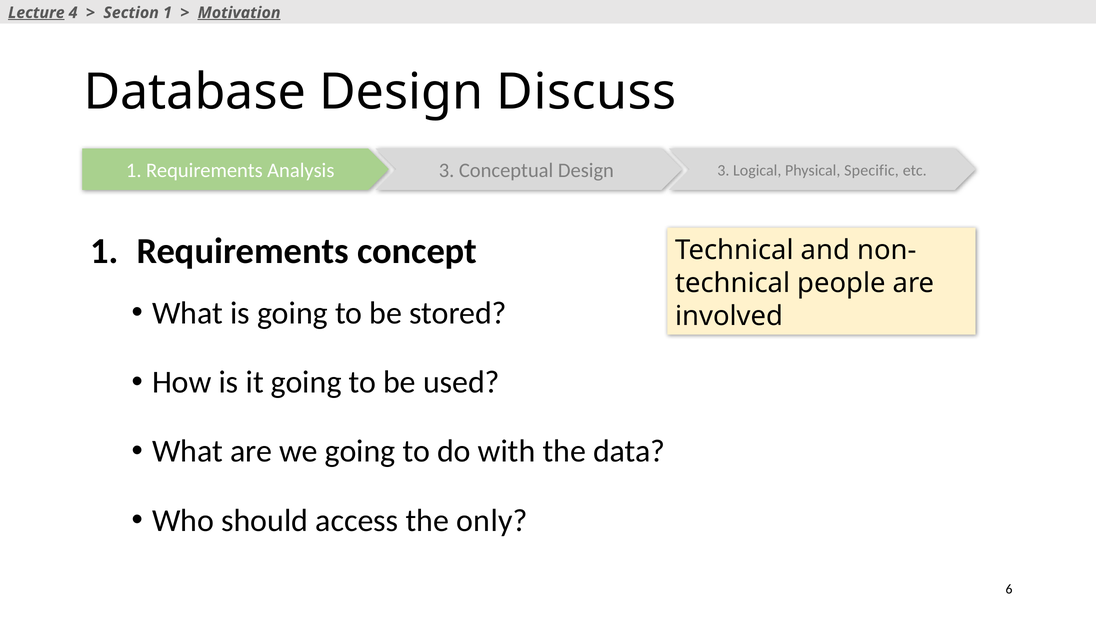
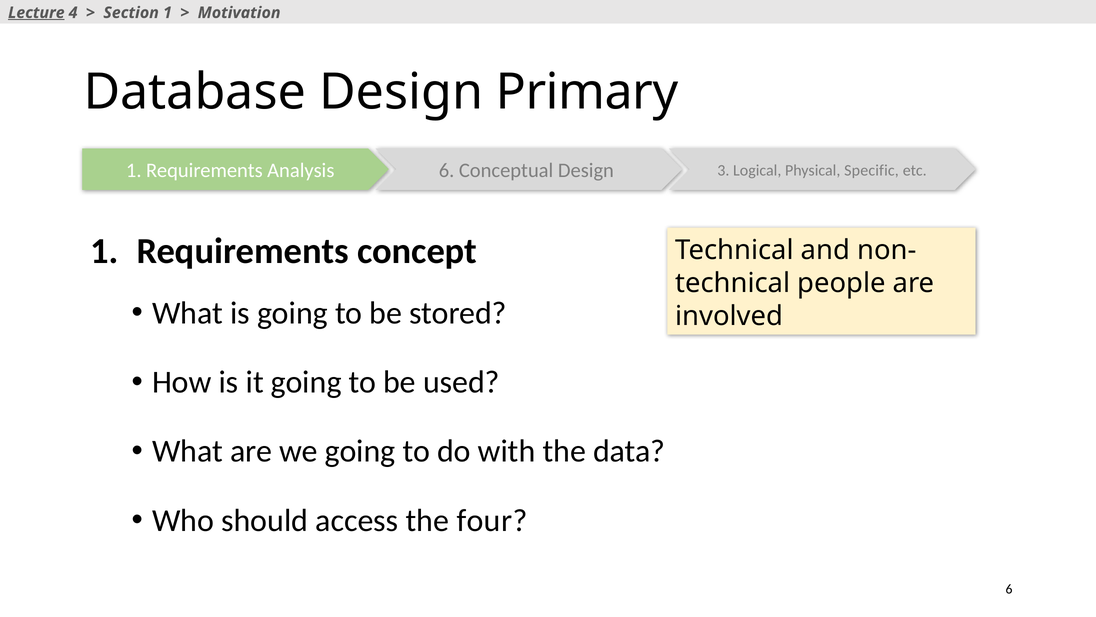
Motivation underline: present -> none (239, 13)
Discuss: Discuss -> Primary (587, 92)
Analysis 3: 3 -> 6 (447, 170)
only: only -> four (492, 520)
